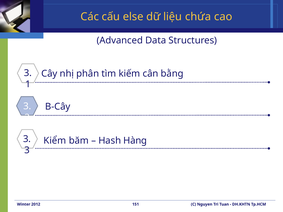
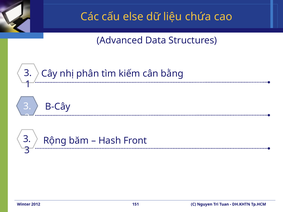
Kiểm: Kiểm -> Rộng (55, 141)
Hàng: Hàng -> Front (135, 141)
